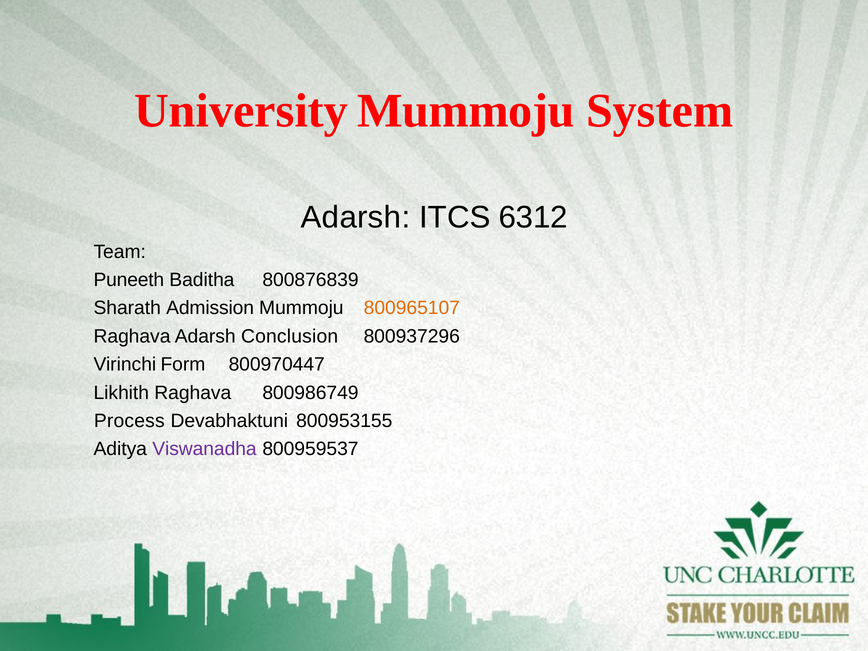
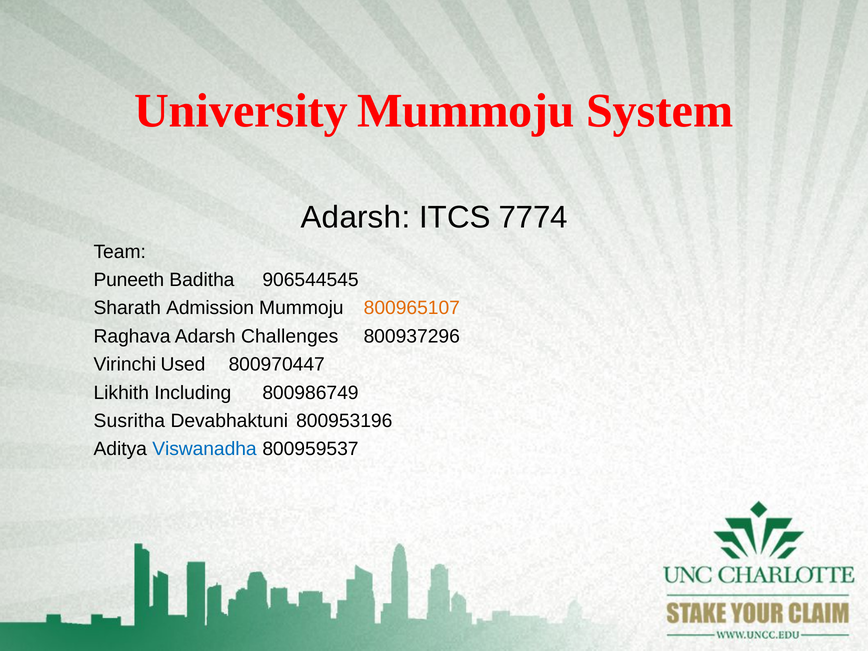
6312: 6312 -> 7774 (533, 217)
800876839: 800876839 -> 906544545 (311, 280)
Conclusion: Conclusion -> Challenges (290, 336)
Form: Form -> Used (183, 365)
Likhith Raghava: Raghava -> Including (193, 393)
Process: Process -> Susritha (129, 421)
800953155: 800953155 -> 800953196 (344, 421)
Viswanadha colour: purple -> blue (204, 449)
